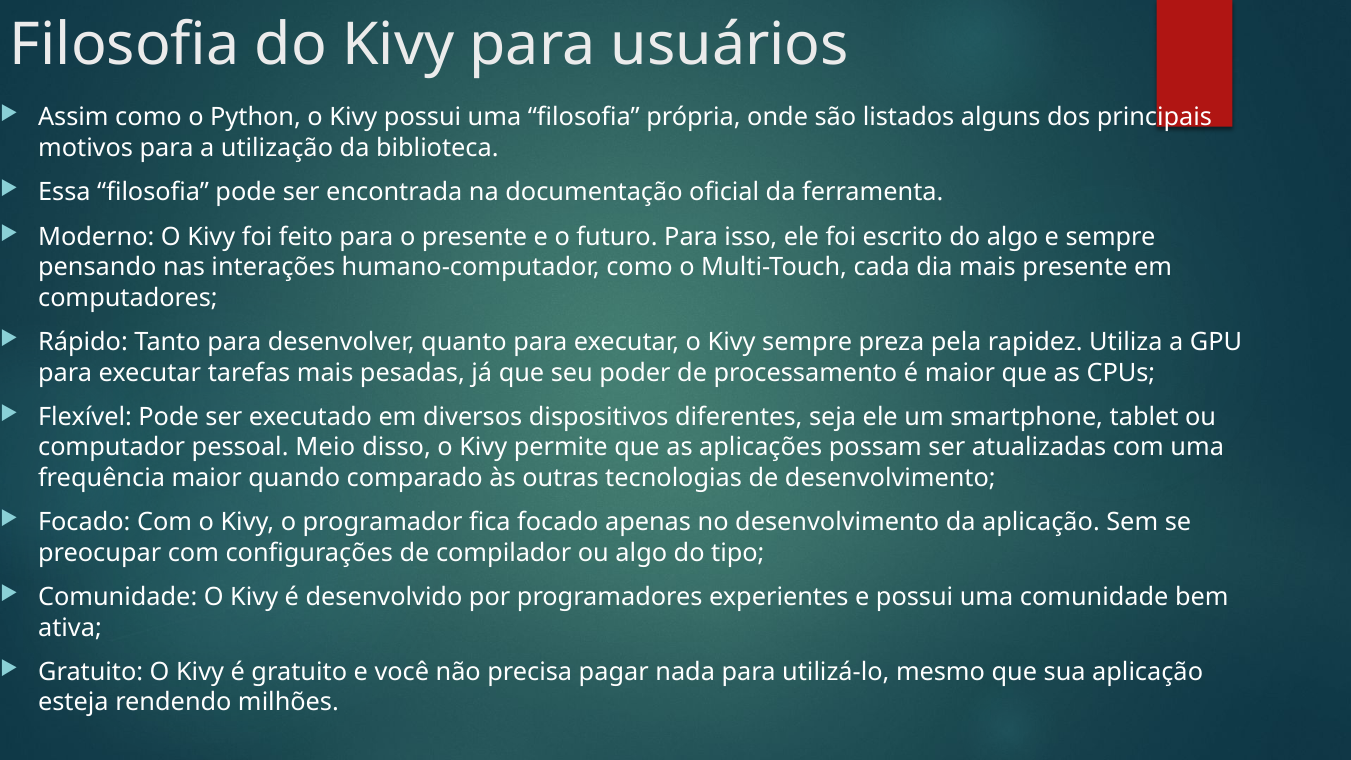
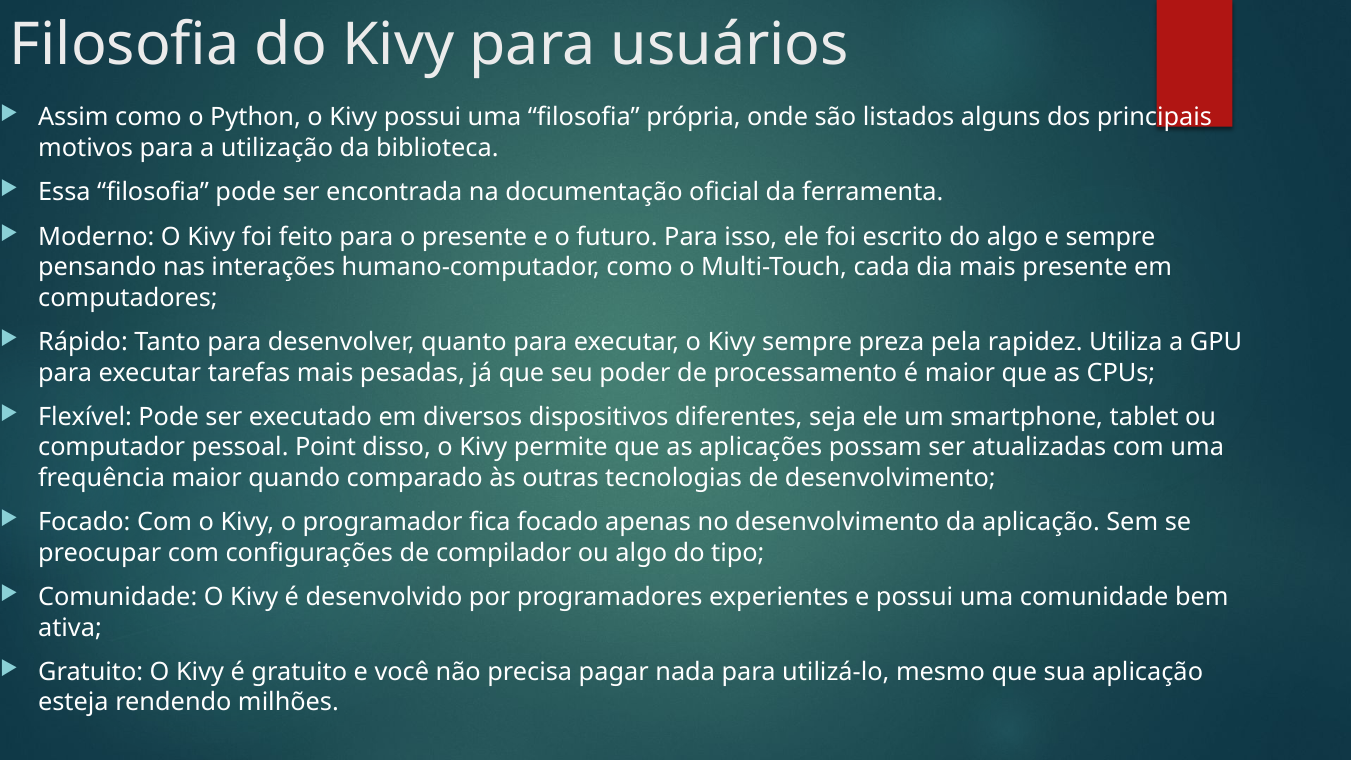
Meio: Meio -> Point (326, 448)
